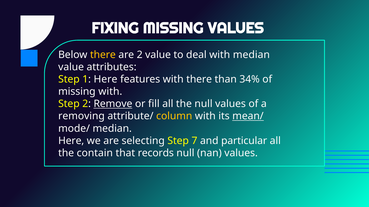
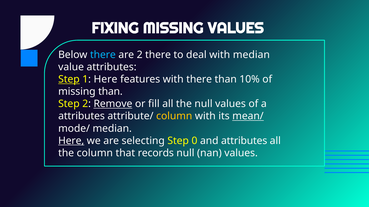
there colour: yellow -> light blue (103, 55)
2 value: value -> there (158, 55)
Step underline: none -> present (69, 80)
34%: 34% -> 10% (250, 80)
missing with: with -> than (110, 92)
removing: removing -> attributes (81, 116)
Here underline: none -> present (71, 141)
7: 7 -> 0 (194, 141)
and particular: particular -> attributes (244, 141)
the contain: contain -> column (95, 153)
